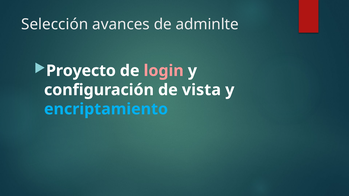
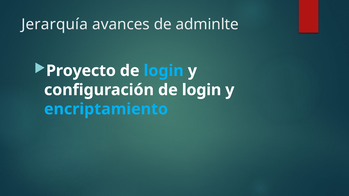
Selección: Selección -> Jerarquía (55, 25)
login colour: pink -> light blue (164, 71)
configuración de vista: vista -> login (202, 90)
